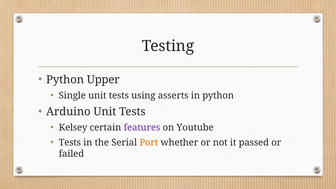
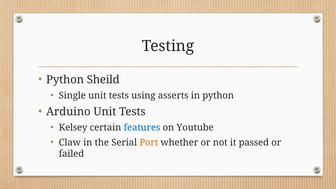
Upper: Upper -> Sheild (103, 80)
features colour: purple -> blue (142, 128)
Tests: Tests -> Claw (70, 143)
